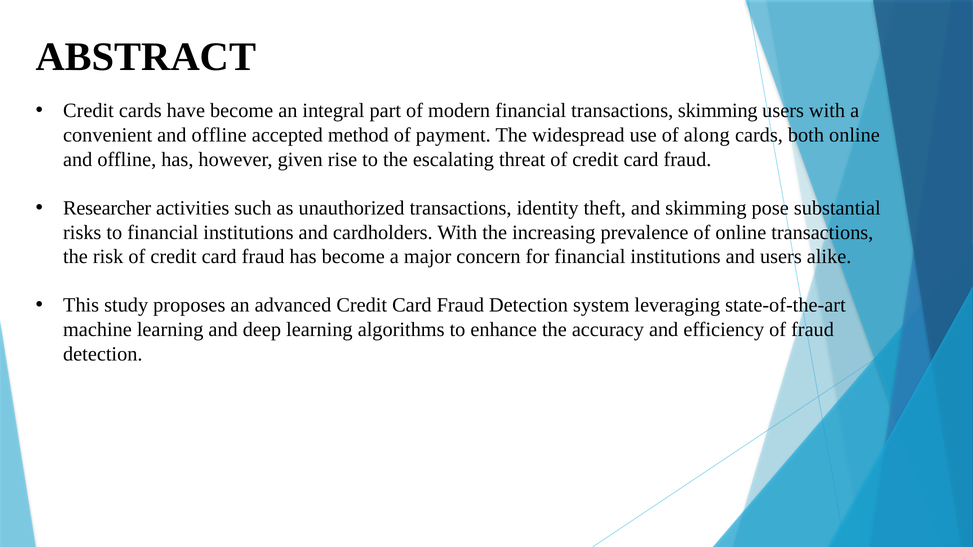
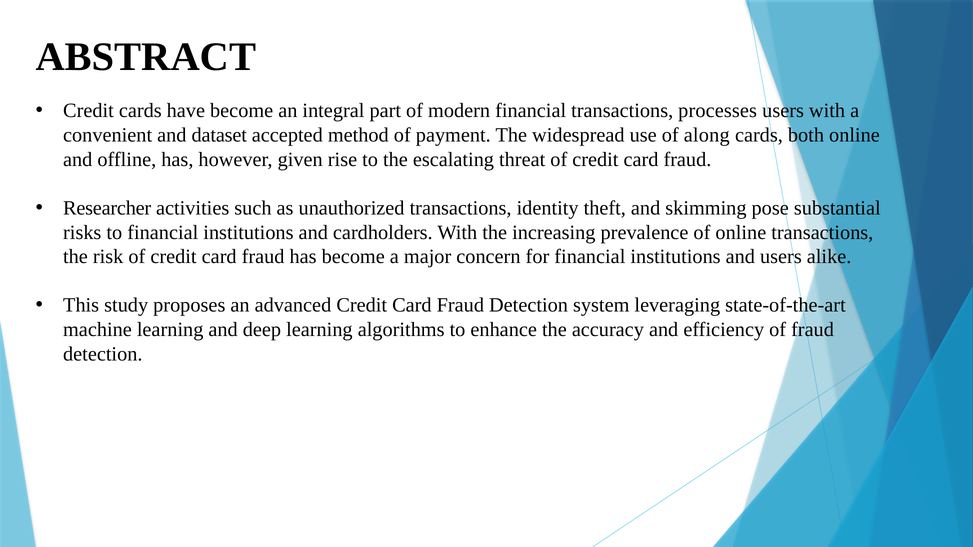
transactions skimming: skimming -> processes (718, 111)
convenient and offline: offline -> dataset (219, 135)
